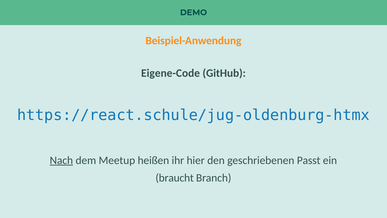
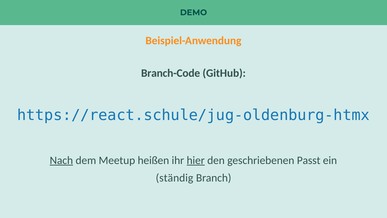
Eigene-Code: Eigene-Code -> Branch-Code (171, 73)
hier underline: none -> present (196, 160)
braucht: braucht -> ständig (175, 178)
